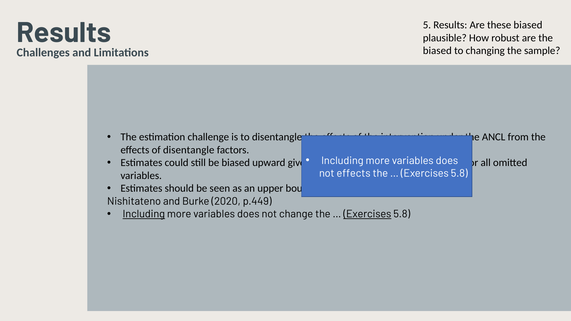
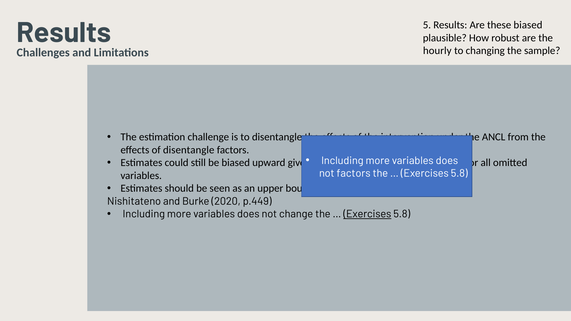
biased: biased -> hourly (437, 51)
not effects: effects -> factors (354, 173)
Including underline: present -> none (144, 214)
